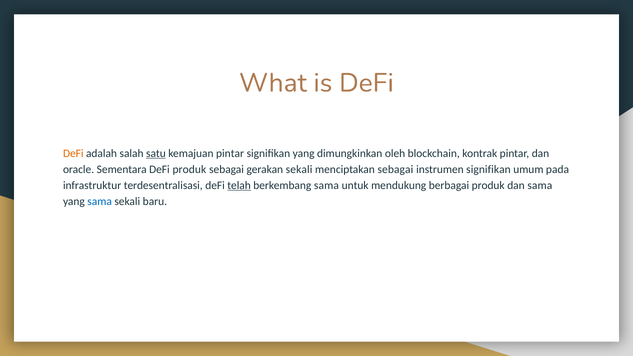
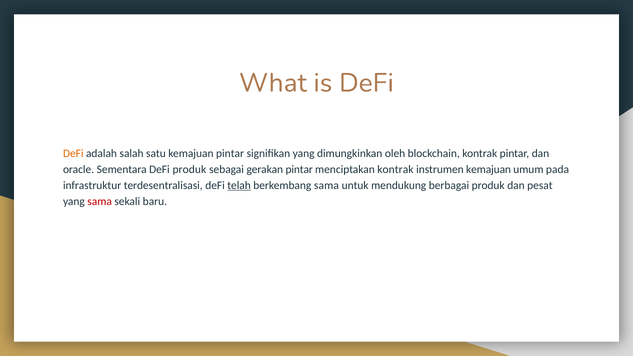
satu underline: present -> none (156, 153)
gerakan sekali: sekali -> pintar (299, 169)
menciptakan sebagai: sebagai -> kontrak (395, 169)
instrumen signifikan: signifikan -> kemajuan (489, 169)
dan sama: sama -> pesat (540, 185)
sama colour: blue -> red (100, 201)
